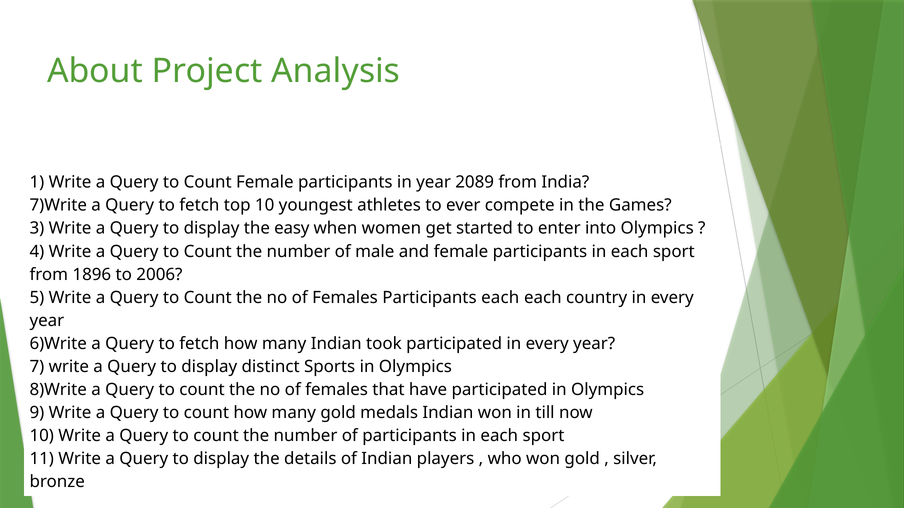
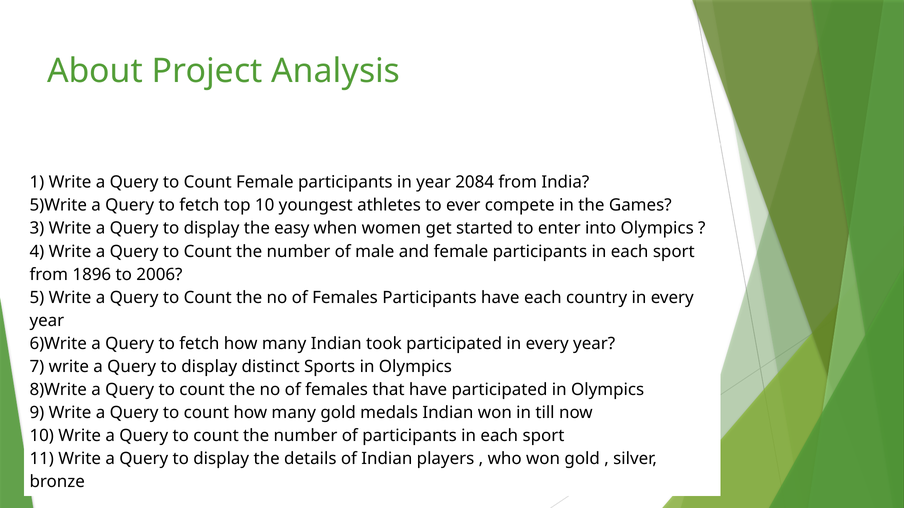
2089: 2089 -> 2084 (475, 183)
7)Write: 7)Write -> 5)Write (58, 206)
Participants each: each -> have (500, 298)
